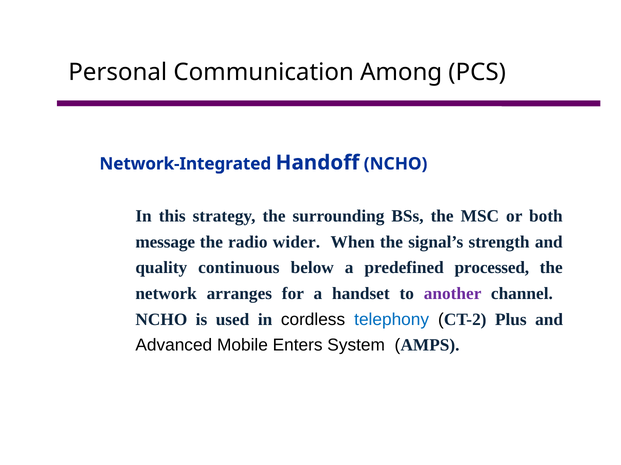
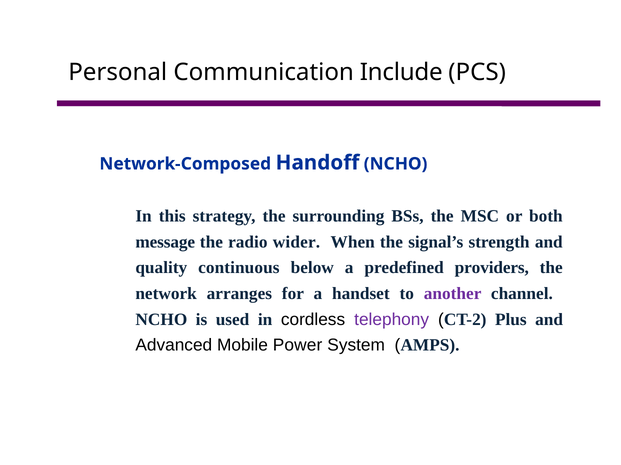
Among: Among -> Include (401, 72)
Network-Integrated: Network-Integrated -> Network-Composed (185, 164)
processed: processed -> providers (492, 268)
telephony colour: blue -> purple (392, 320)
Enters: Enters -> Power (298, 346)
